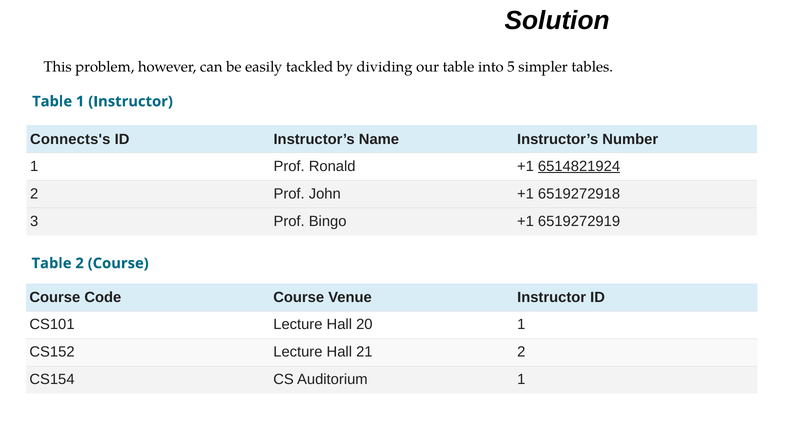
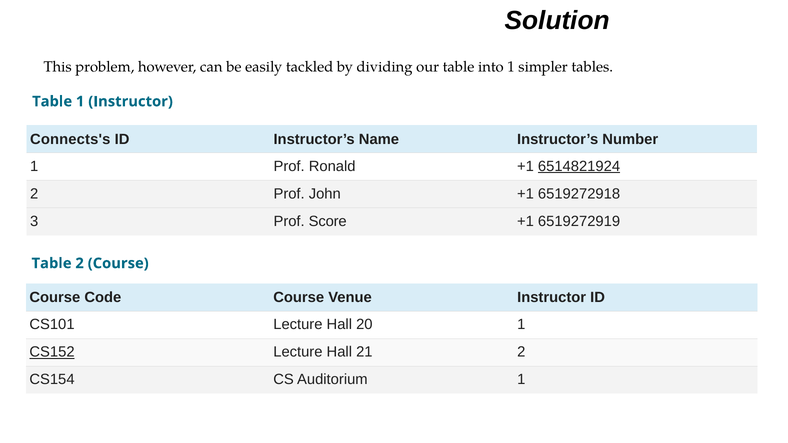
into 5: 5 -> 1 (511, 67)
Bingo: Bingo -> Score (328, 221)
CS152 underline: none -> present (52, 352)
